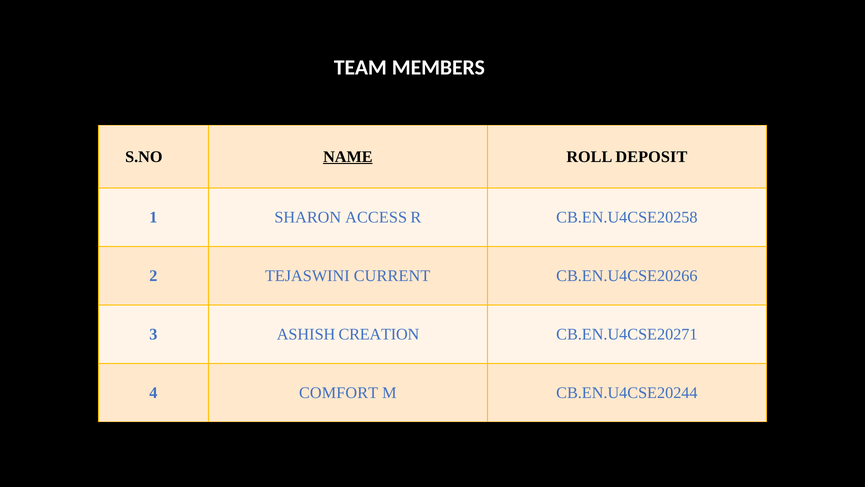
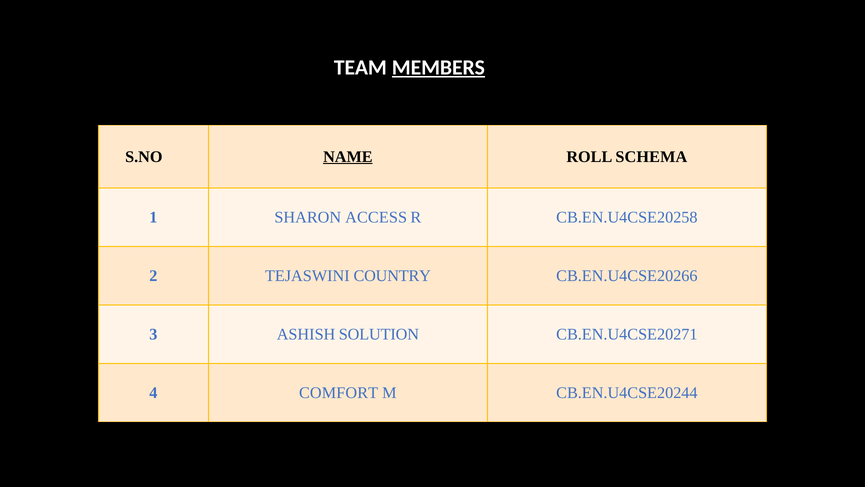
MEMBERS underline: none -> present (438, 67)
DEPOSIT: DEPOSIT -> SCHEMA (651, 157)
CURRENT: CURRENT -> COUNTRY (392, 276)
CREATION: CREATION -> SOLUTION (379, 334)
